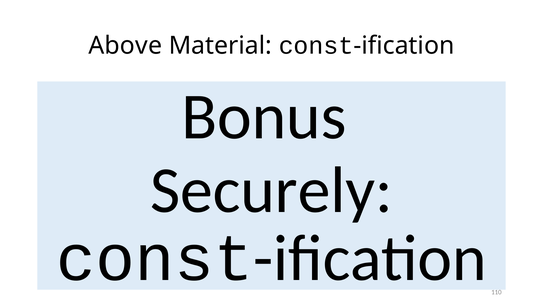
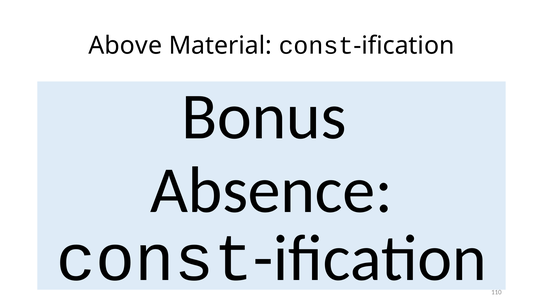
Securely: Securely -> Absence (271, 190)
